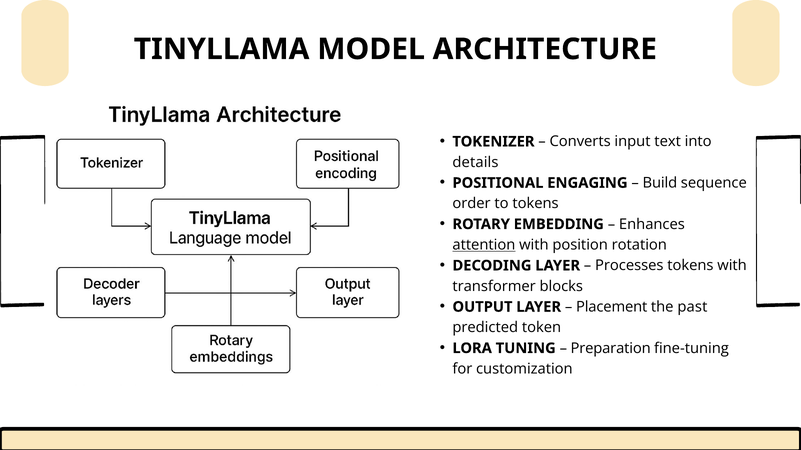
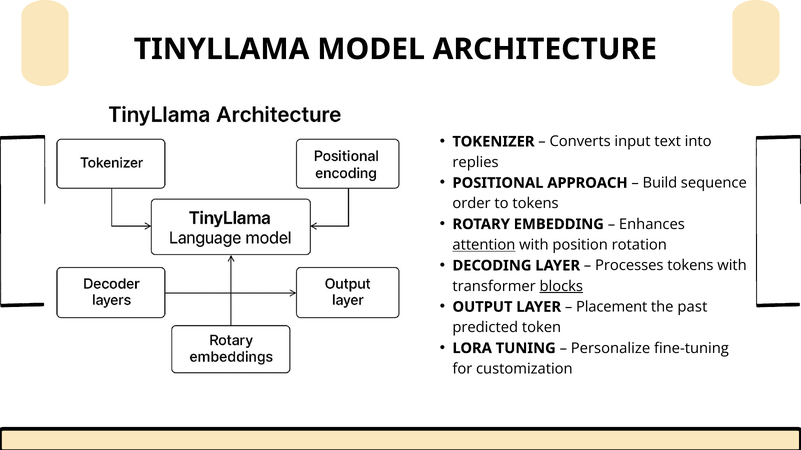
details: details -> replies (476, 162)
ENGAGING: ENGAGING -> APPROACH (587, 183)
blocks underline: none -> present (561, 287)
Preparation: Preparation -> Personalize (611, 349)
